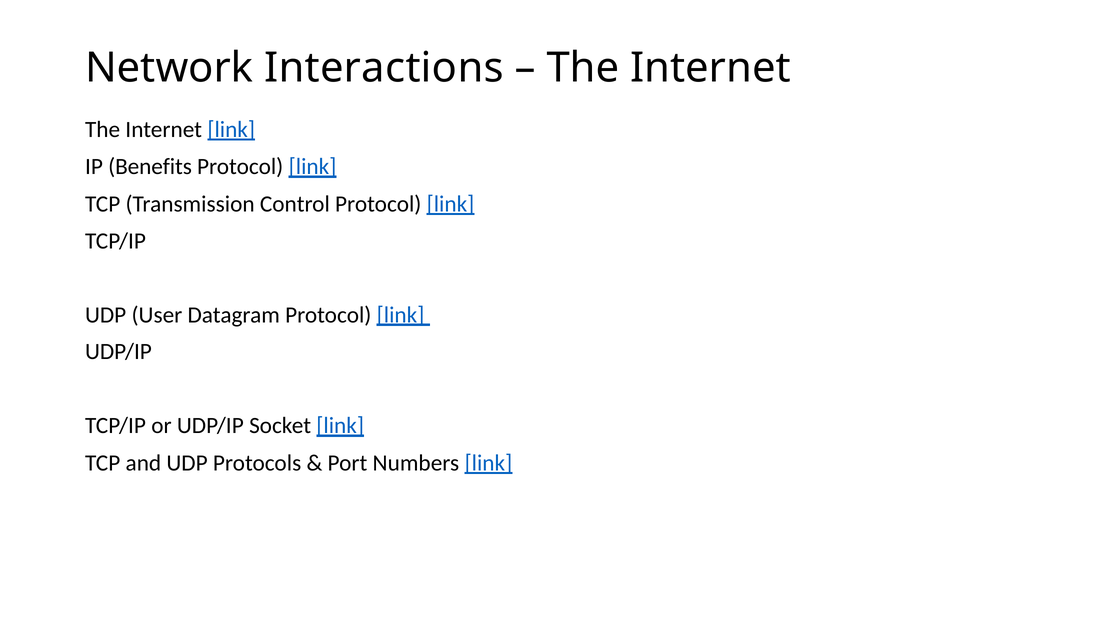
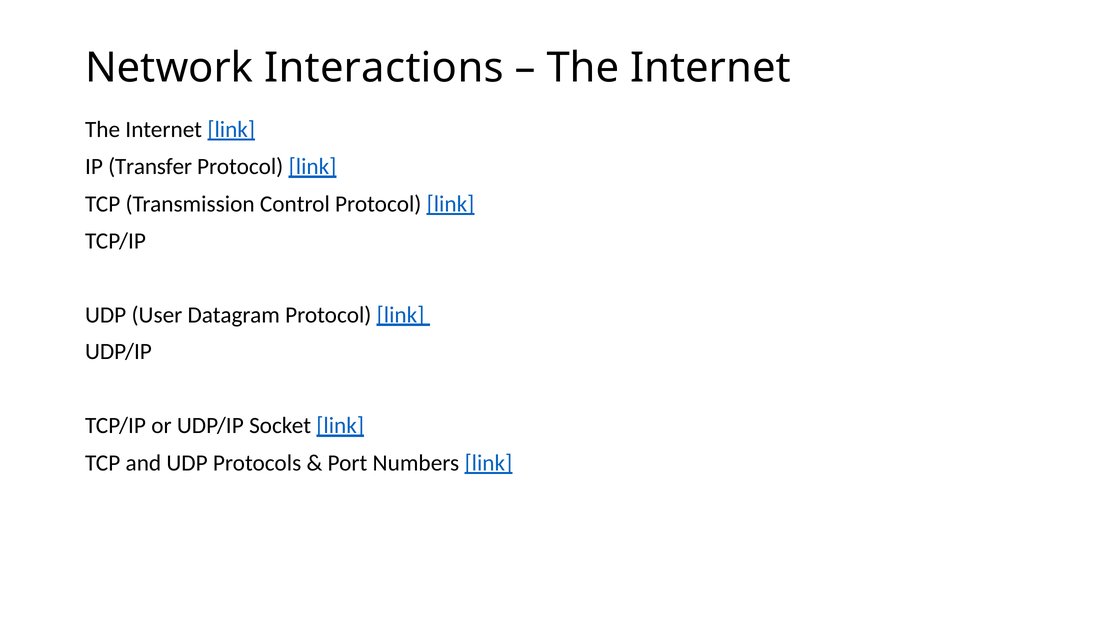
Benefits: Benefits -> Transfer (150, 167)
